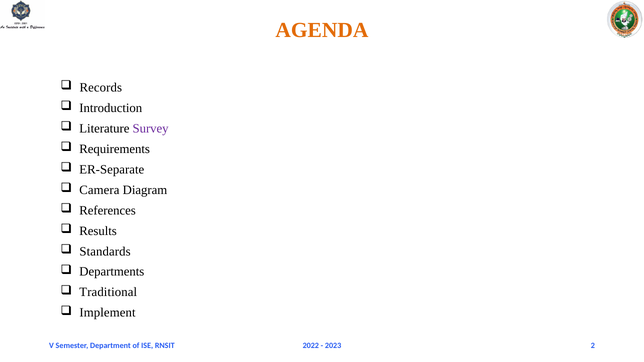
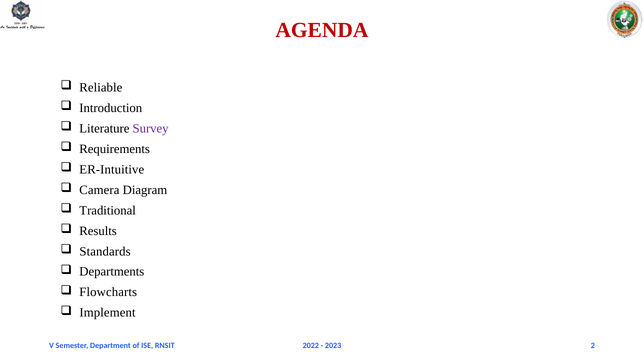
AGENDA colour: orange -> red (322, 30)
Records: Records -> Reliable (101, 88)
ER-Separate: ER-Separate -> ER-Intuitive (112, 170)
References: References -> Traditional (108, 211)
Traditional: Traditional -> Flowcharts (108, 292)
